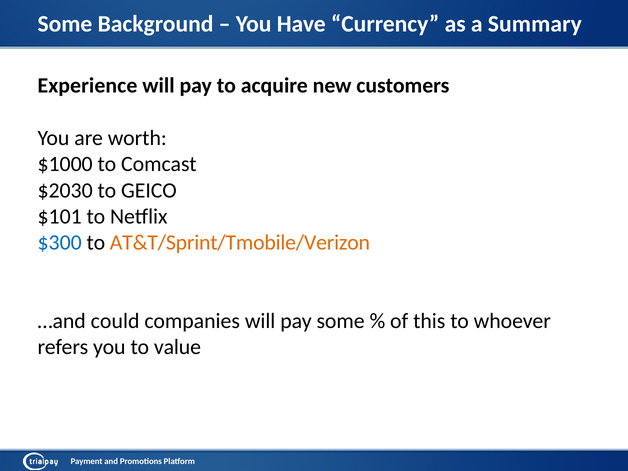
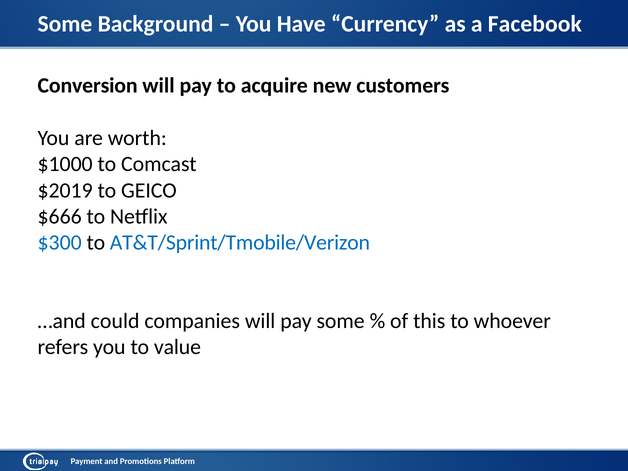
Summary: Summary -> Facebook (535, 24)
Experience: Experience -> Conversion (88, 86)
$2030: $2030 -> $2019 (65, 190)
$101: $101 -> $666 (60, 217)
AT&T/Sprint/Tmobile/Verizon colour: orange -> blue (240, 243)
